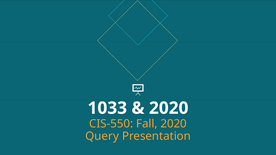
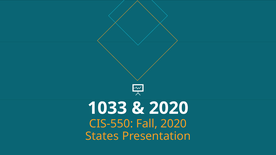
Query: Query -> States (102, 136)
